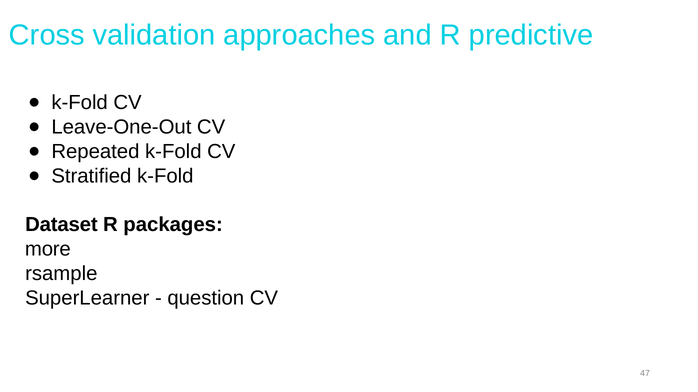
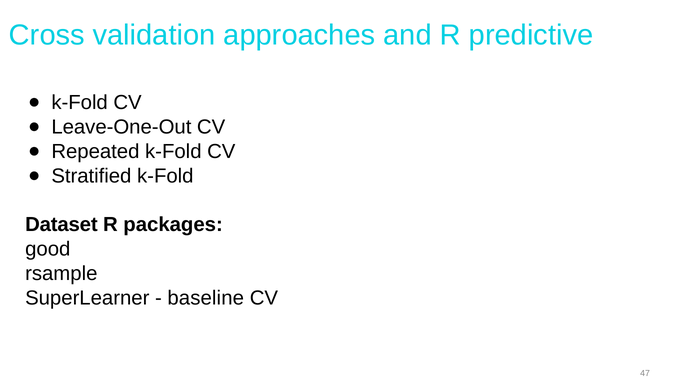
more: more -> good (48, 250)
question: question -> baseline (206, 298)
